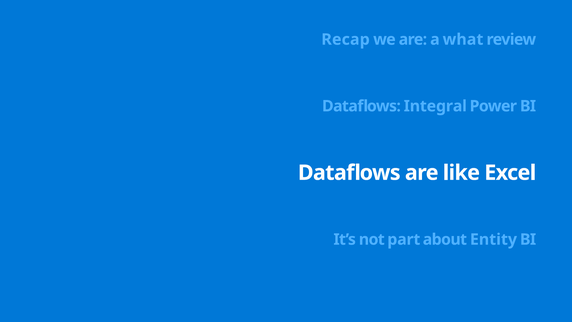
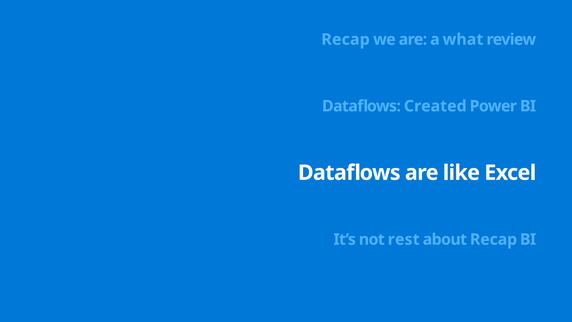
Integral: Integral -> Created (435, 106)
part: part -> rest (404, 239)
about Entity: Entity -> Recap (494, 239)
